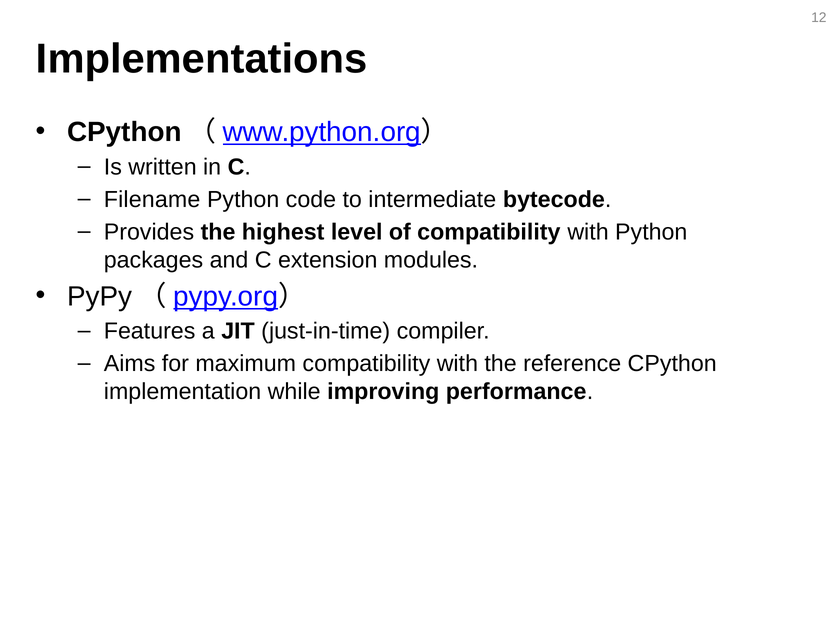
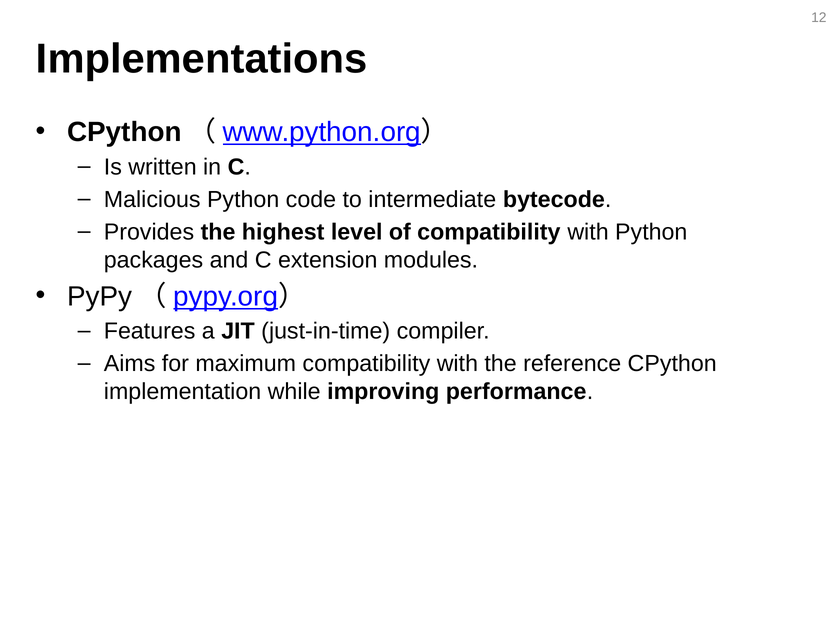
Filename: Filename -> Malicious (152, 200)
